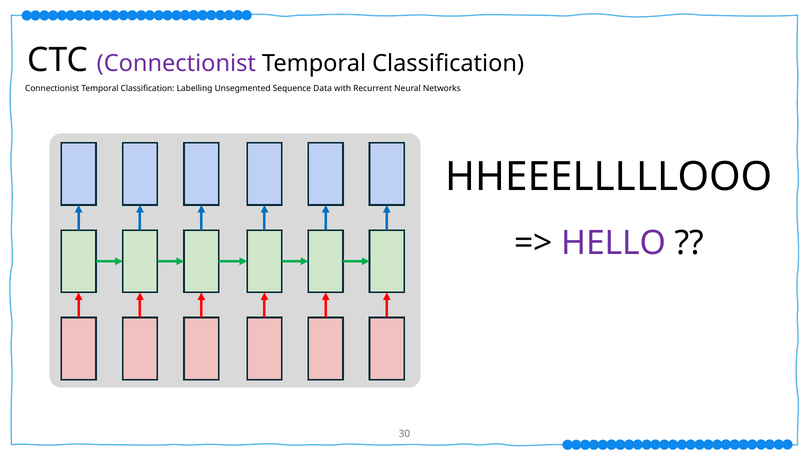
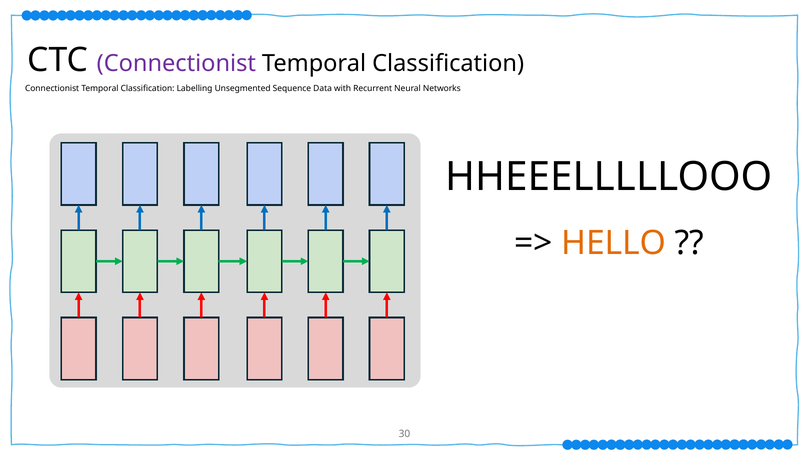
HELLO colour: purple -> orange (614, 243)
